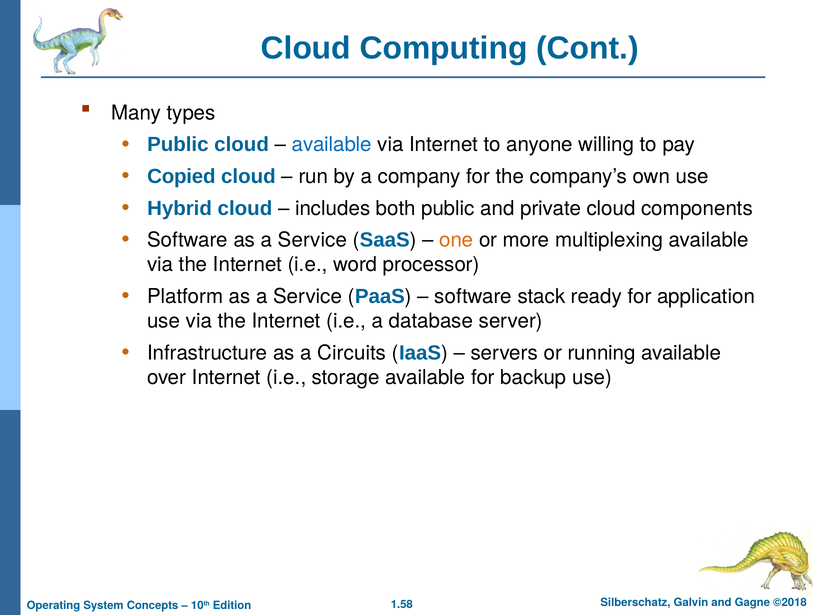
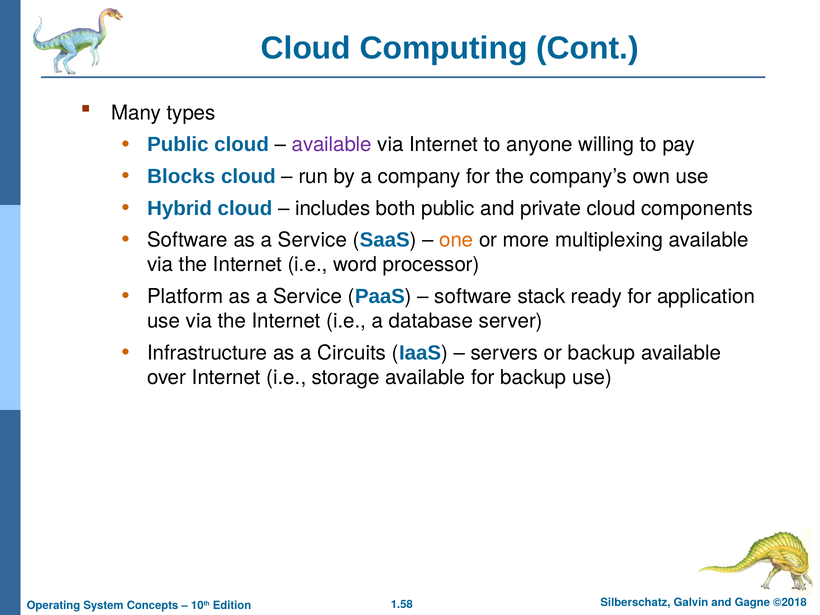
available colour: blue -> purple (332, 145)
Copied: Copied -> Blocks (181, 176)
or running: running -> backup (601, 353)
